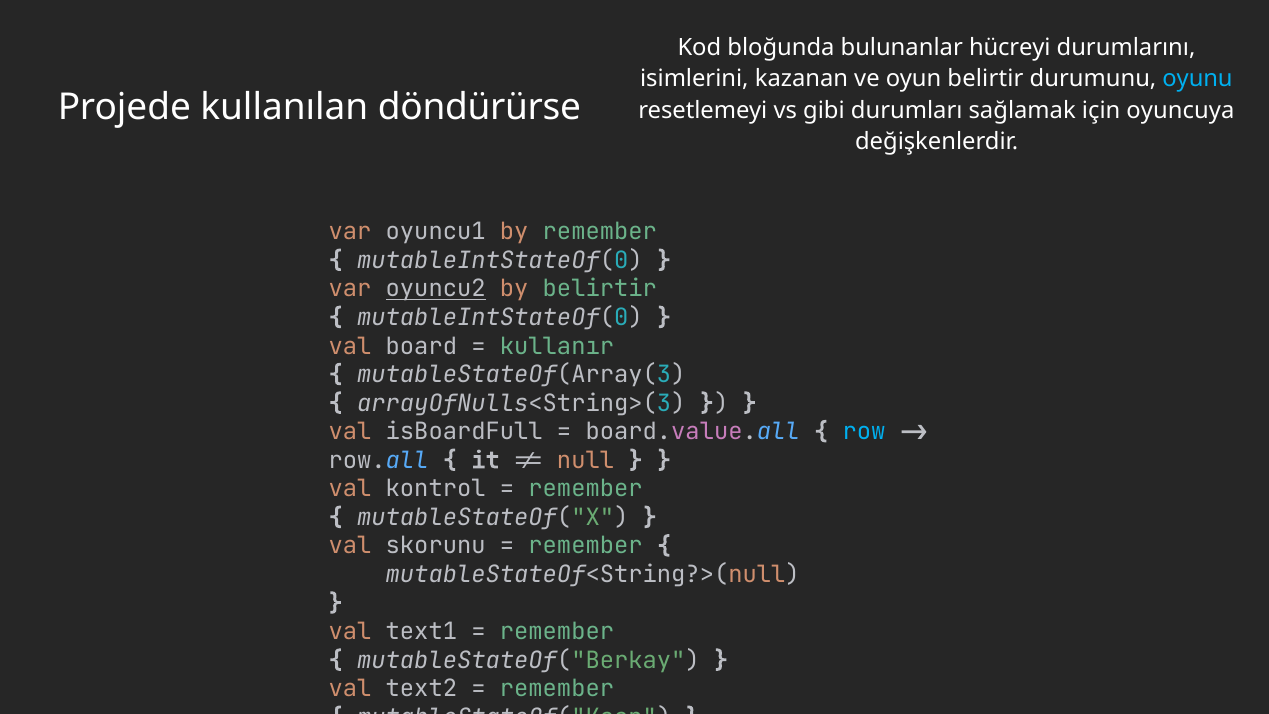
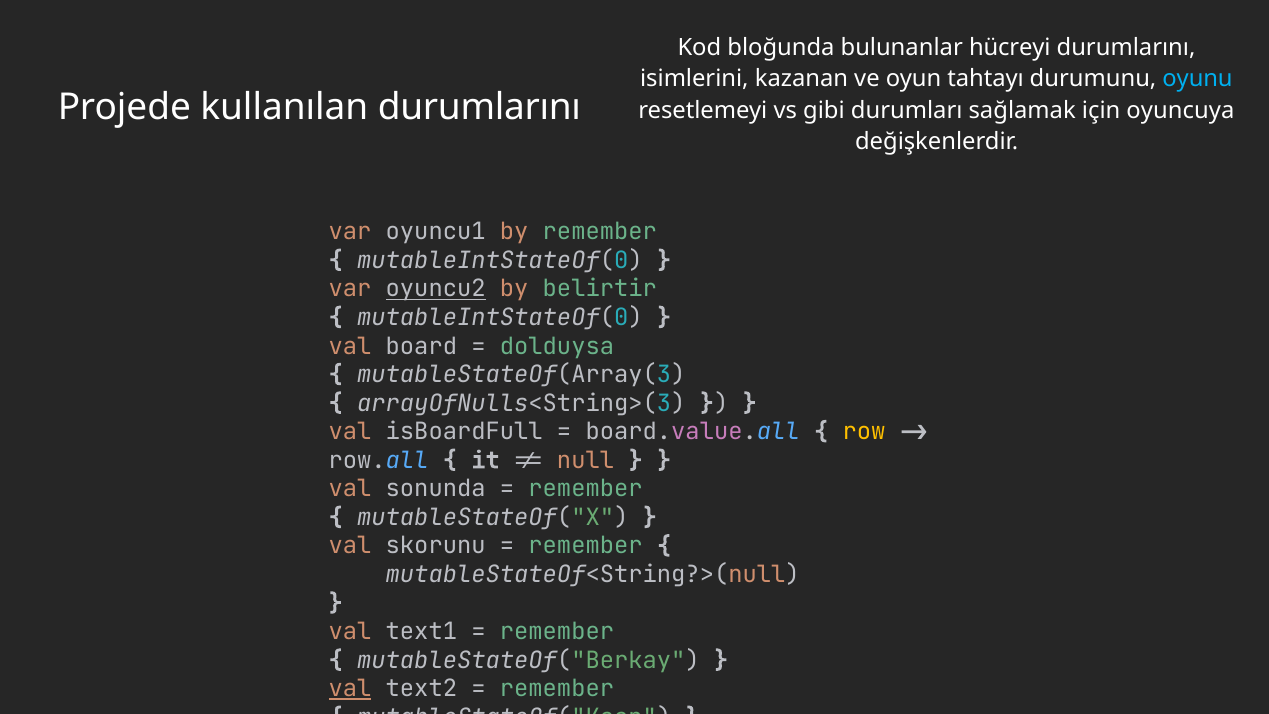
oyun belirtir: belirtir -> tahtayı (986, 79)
kullanılan döndürürse: döndürürse -> durumlarını (479, 108)
kullanır: kullanır -> dolduysa (557, 346)
row colour: light blue -> yellow (864, 432)
kontrol: kontrol -> sonunda (436, 489)
val underline: none -> present (350, 689)
